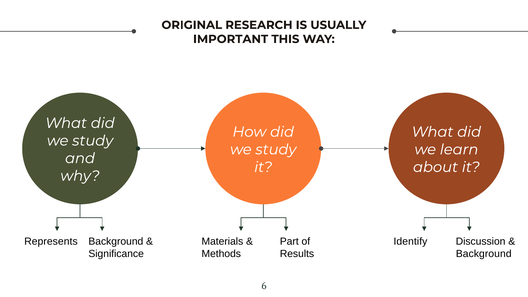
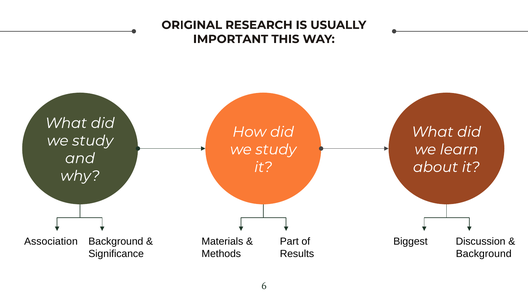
Represents: Represents -> Association (51, 242)
Identify: Identify -> Biggest (410, 242)
